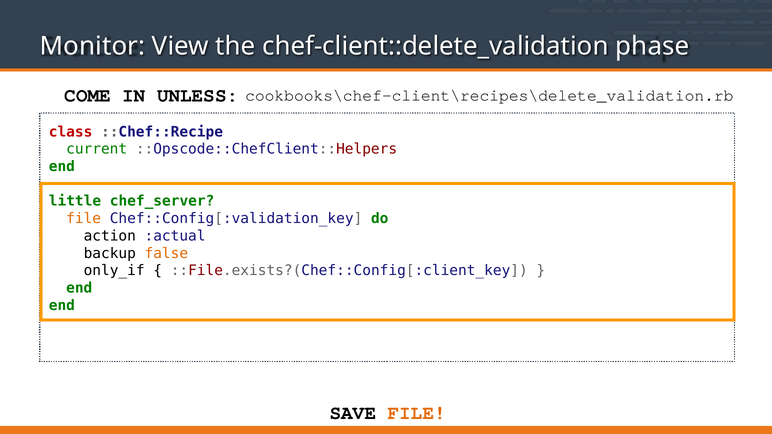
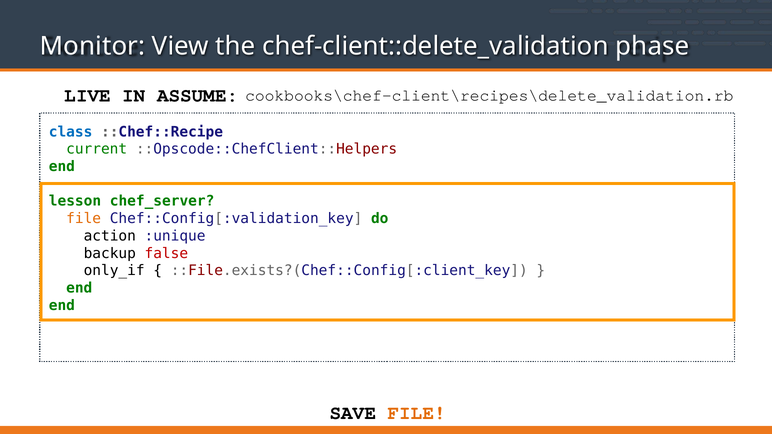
COME: COME -> LIVE (88, 95)
UNLESS: UNLESS -> ASSUME (198, 95)
class colour: red -> blue (71, 132)
little: little -> lesson (75, 201)
:actual: :actual -> :unique (175, 236)
false colour: orange -> red (166, 253)
